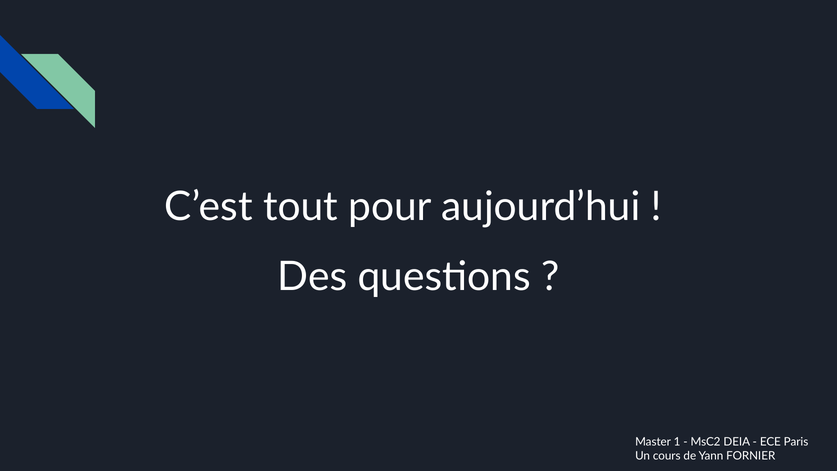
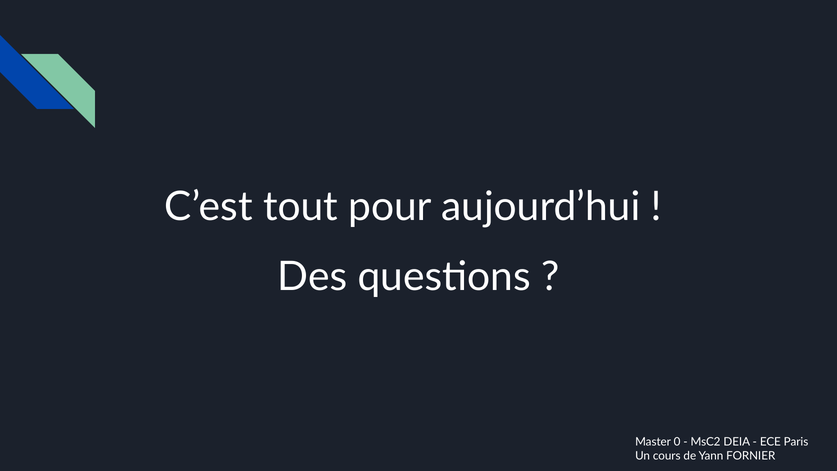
1: 1 -> 0 (677, 442)
